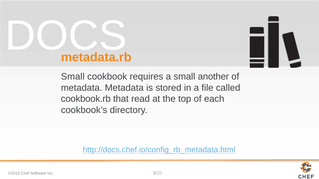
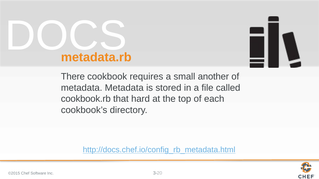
Small: Small -> There (73, 77)
read: read -> hard (141, 99)
